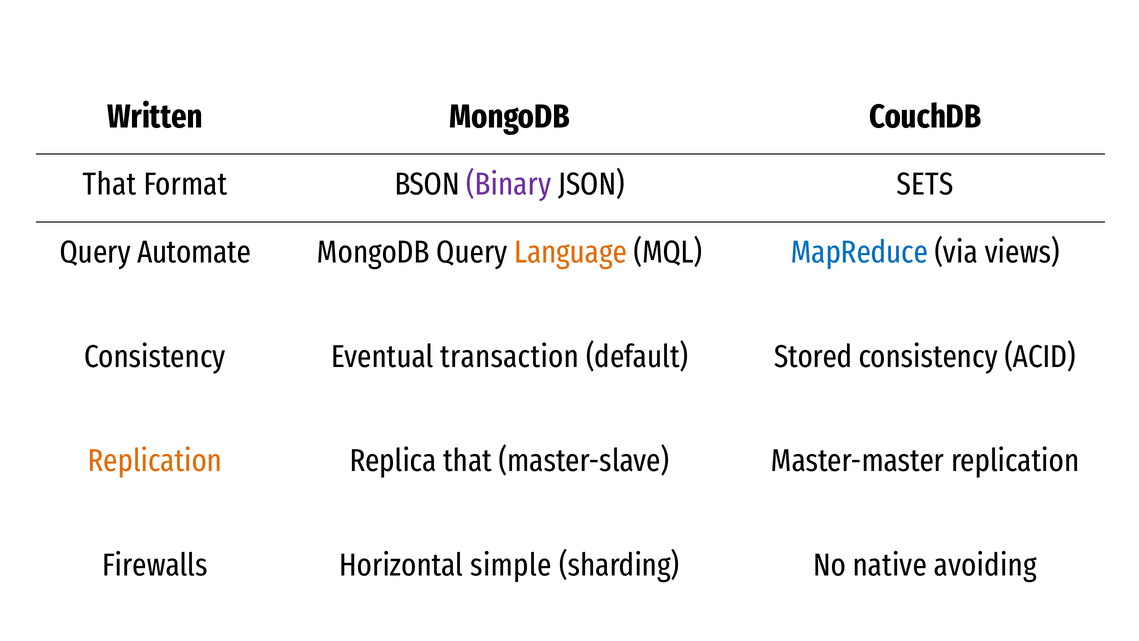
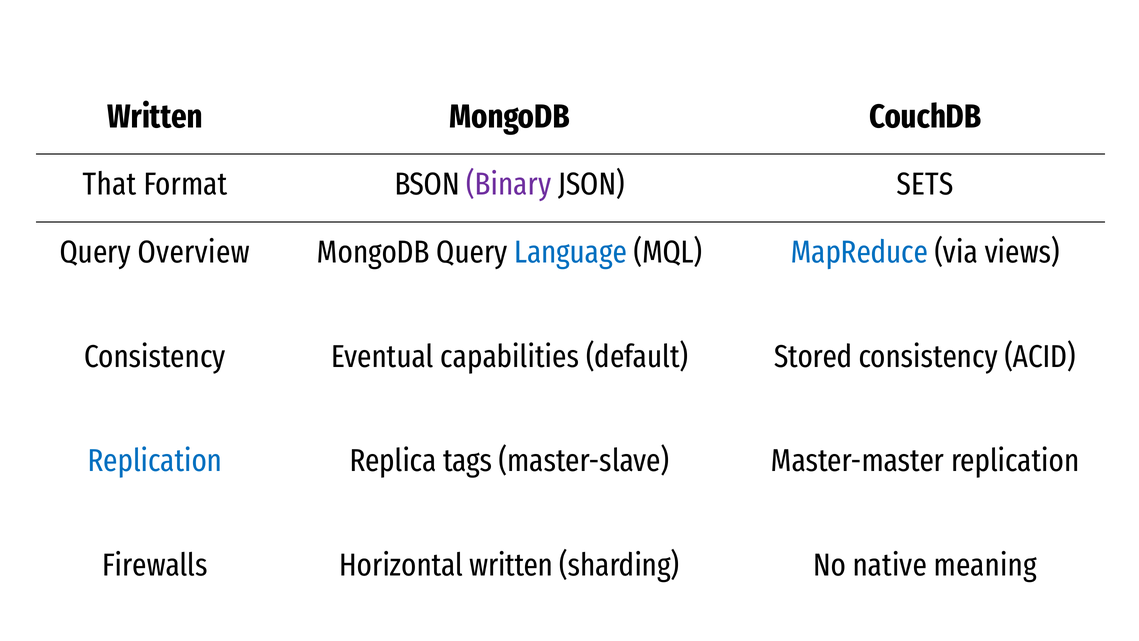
Automate: Automate -> Overview (194, 252)
Language colour: orange -> blue (571, 252)
transaction: transaction -> capabilities (510, 356)
Replication colour: orange -> blue (155, 461)
Replica that: that -> tags (468, 461)
Horizontal simple: simple -> written (511, 565)
avoiding: avoiding -> meaning (985, 565)
